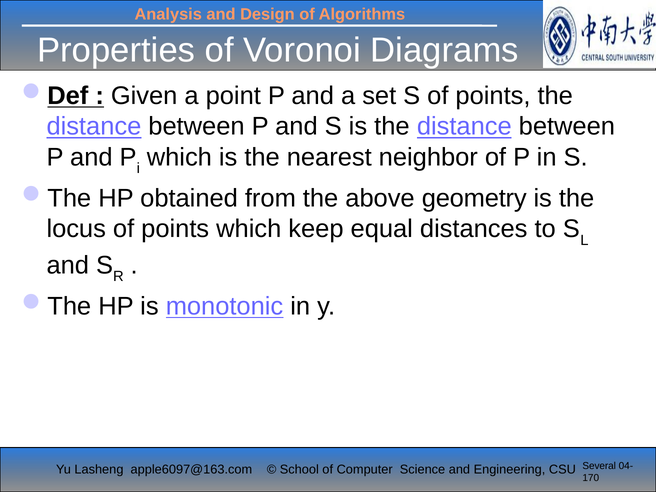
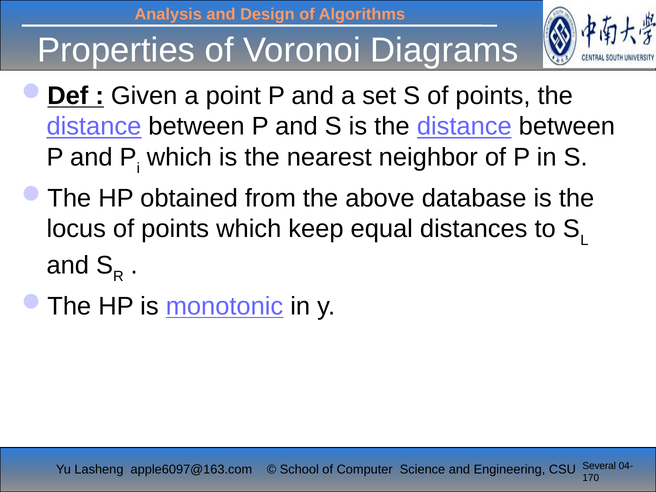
geometry: geometry -> database (474, 198)
